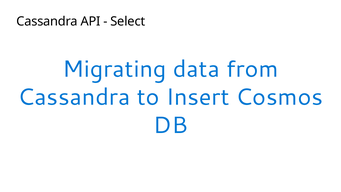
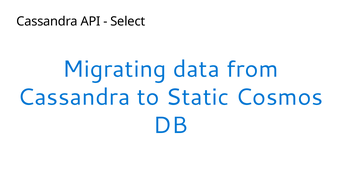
Insert: Insert -> Static (198, 97)
